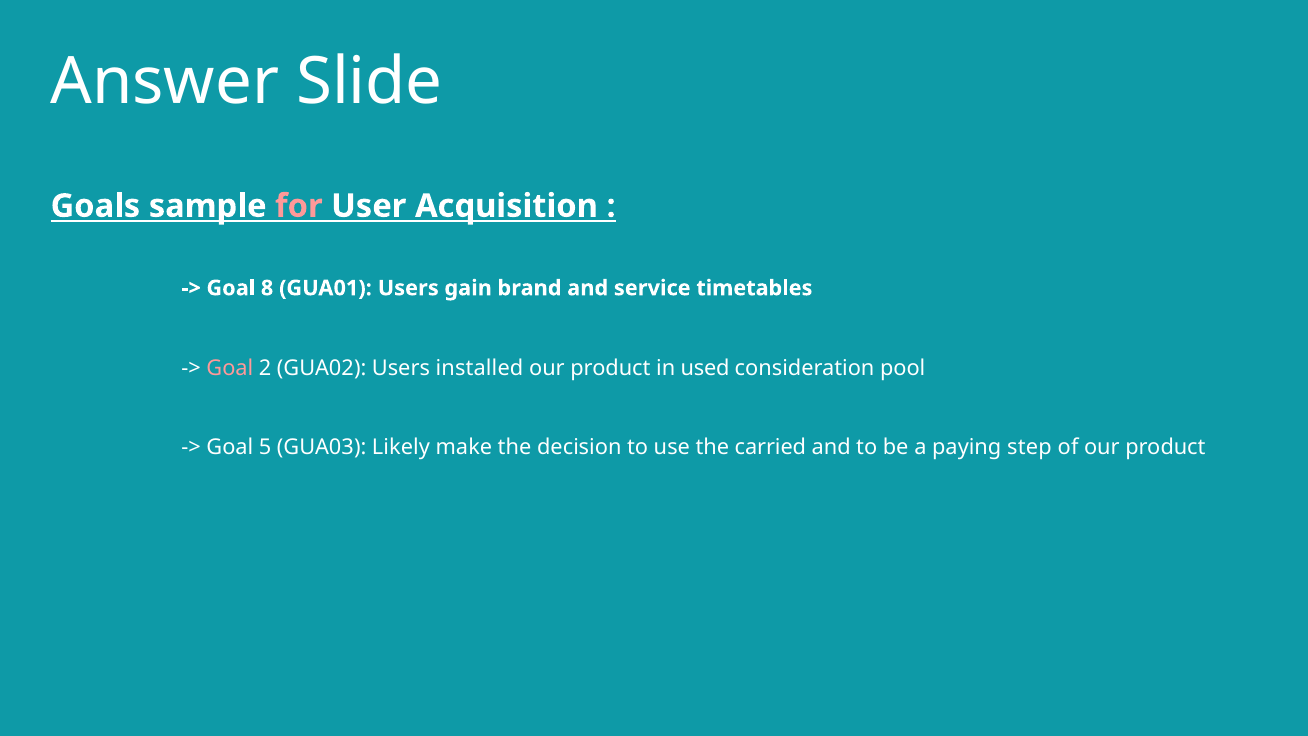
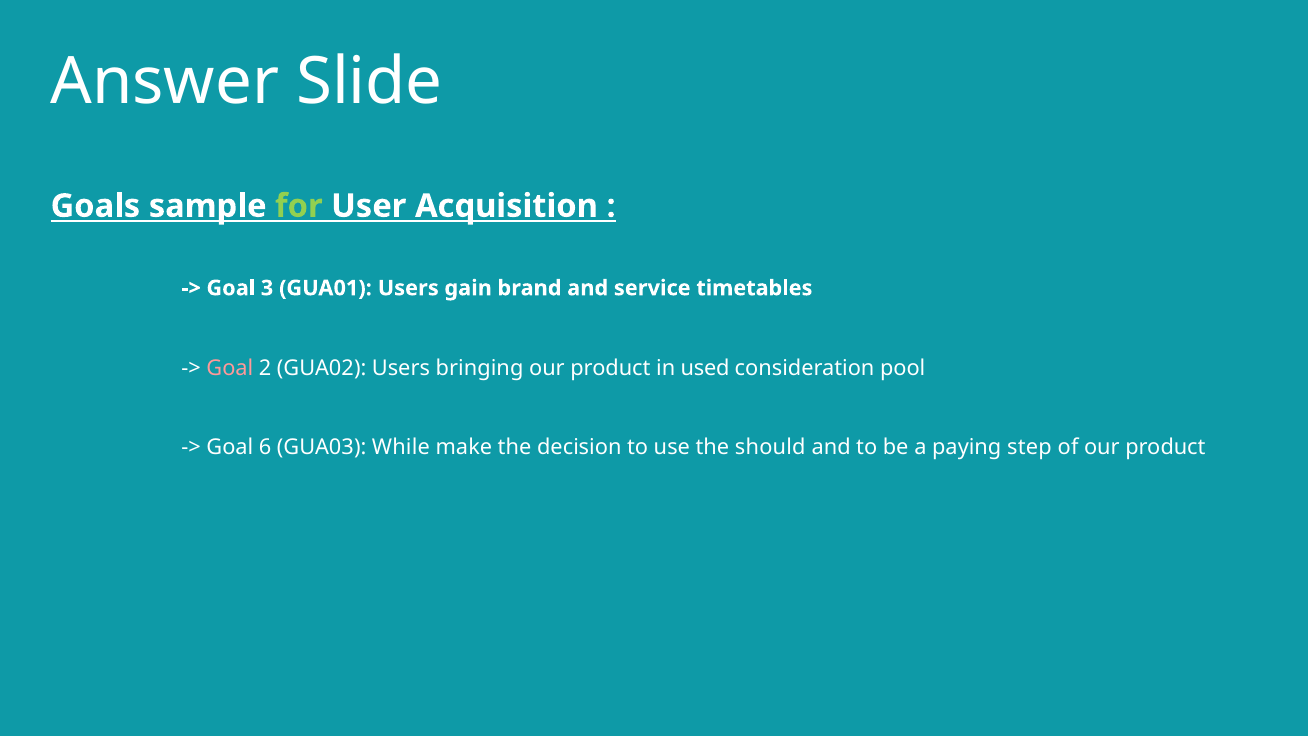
for colour: pink -> light green (299, 206)
8: 8 -> 3 (267, 288)
installed: installed -> bringing (480, 369)
5: 5 -> 6 (265, 447)
Likely: Likely -> While (401, 447)
carried: carried -> should (770, 447)
